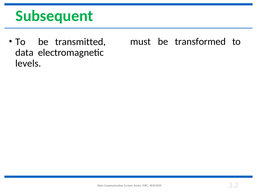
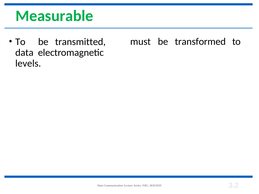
Subsequent: Subsequent -> Measurable (54, 16)
